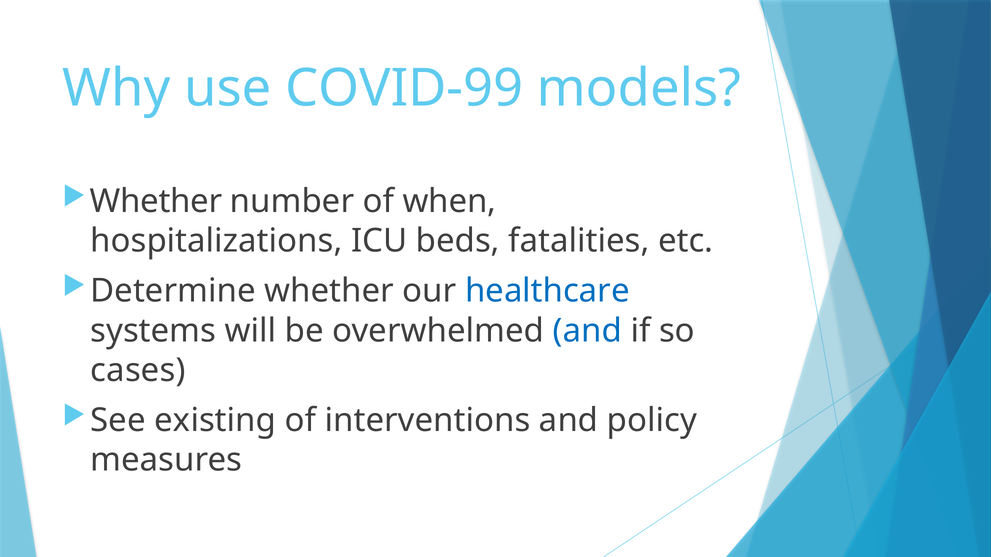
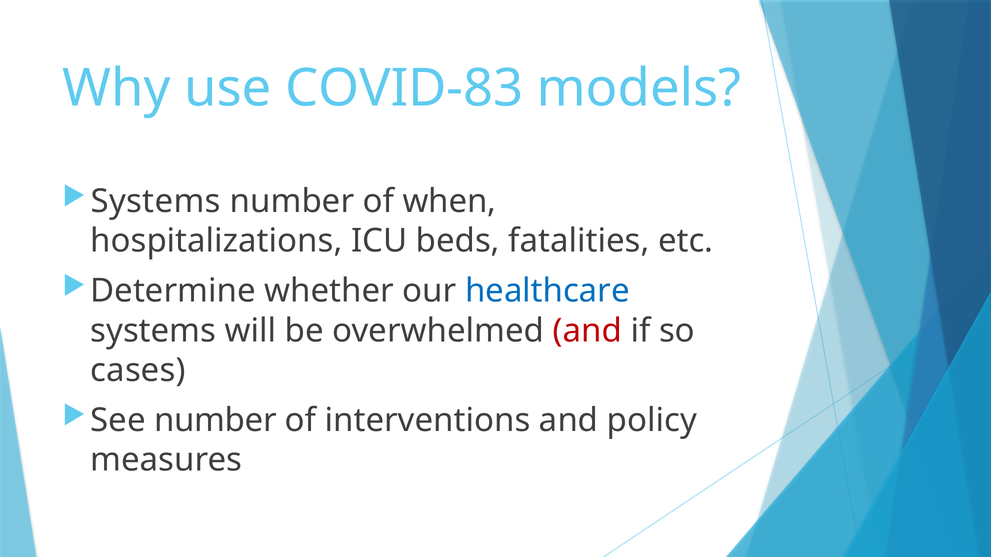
COVID-99: COVID-99 -> COVID-83 (404, 89)
Whether: Whether -> Systems (156, 202)
and colour: blue -> red (587, 331)
See existing: existing -> number (215, 421)
